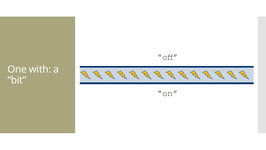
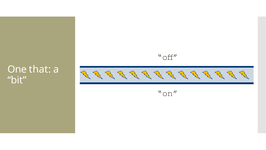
with: with -> that (40, 69)
